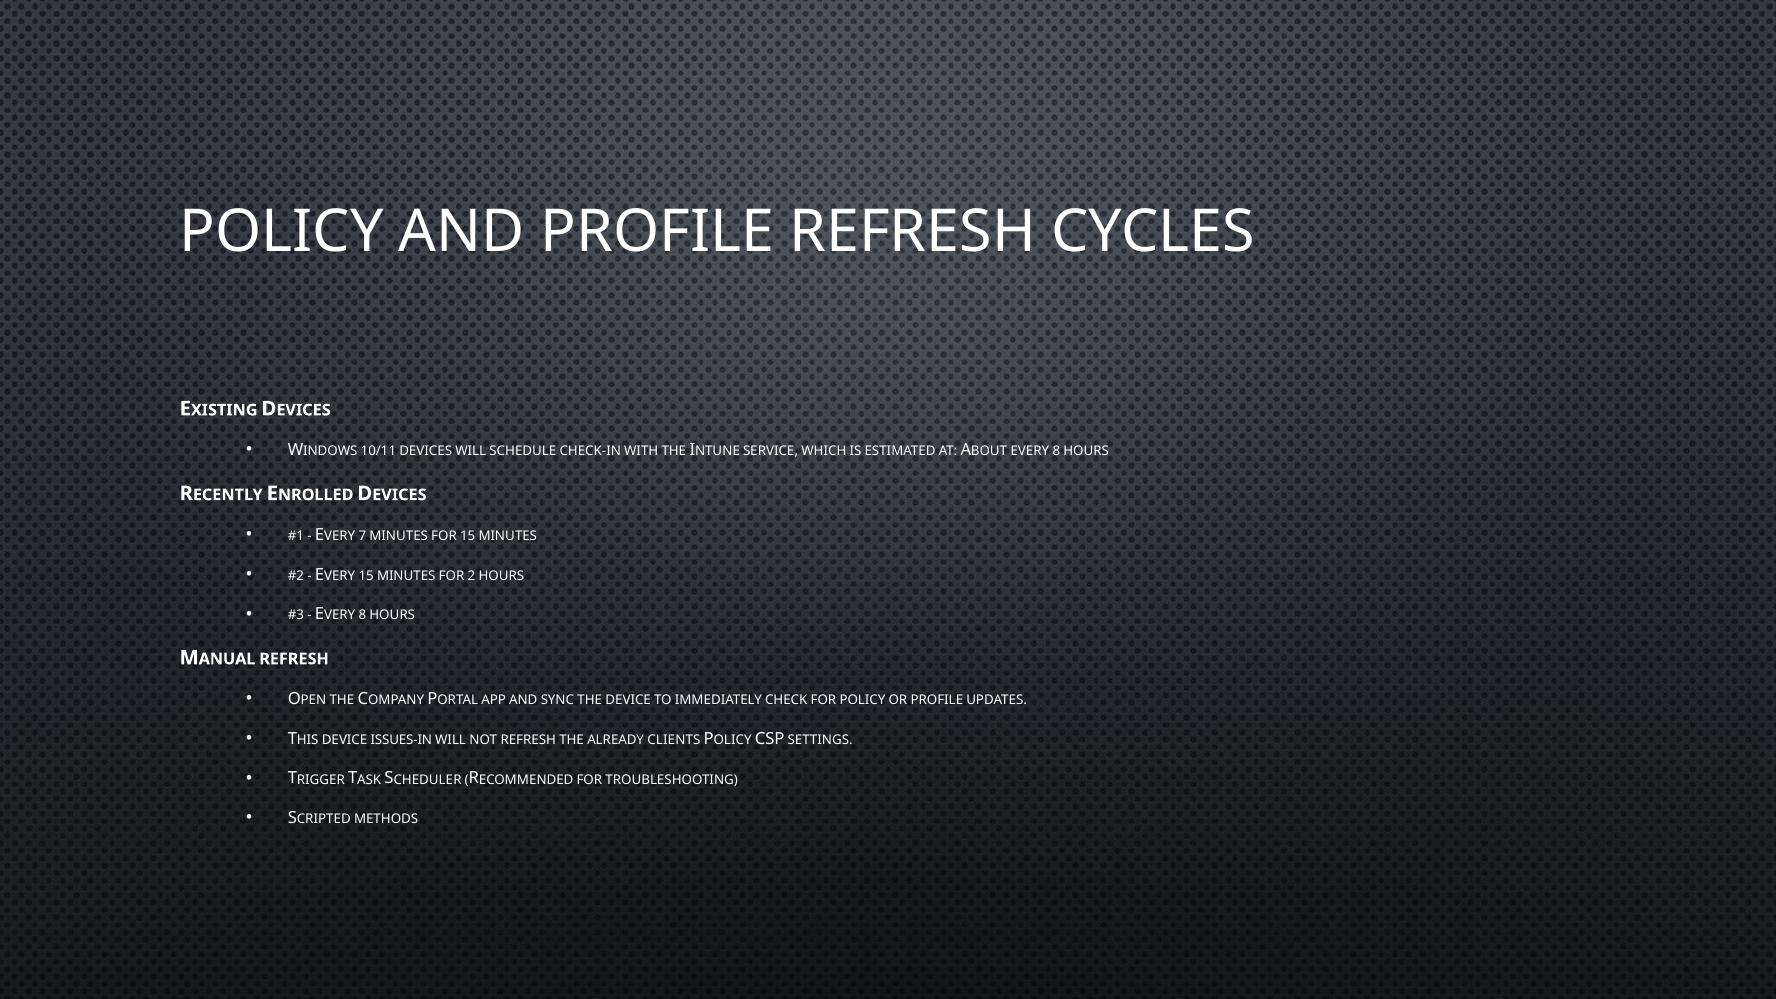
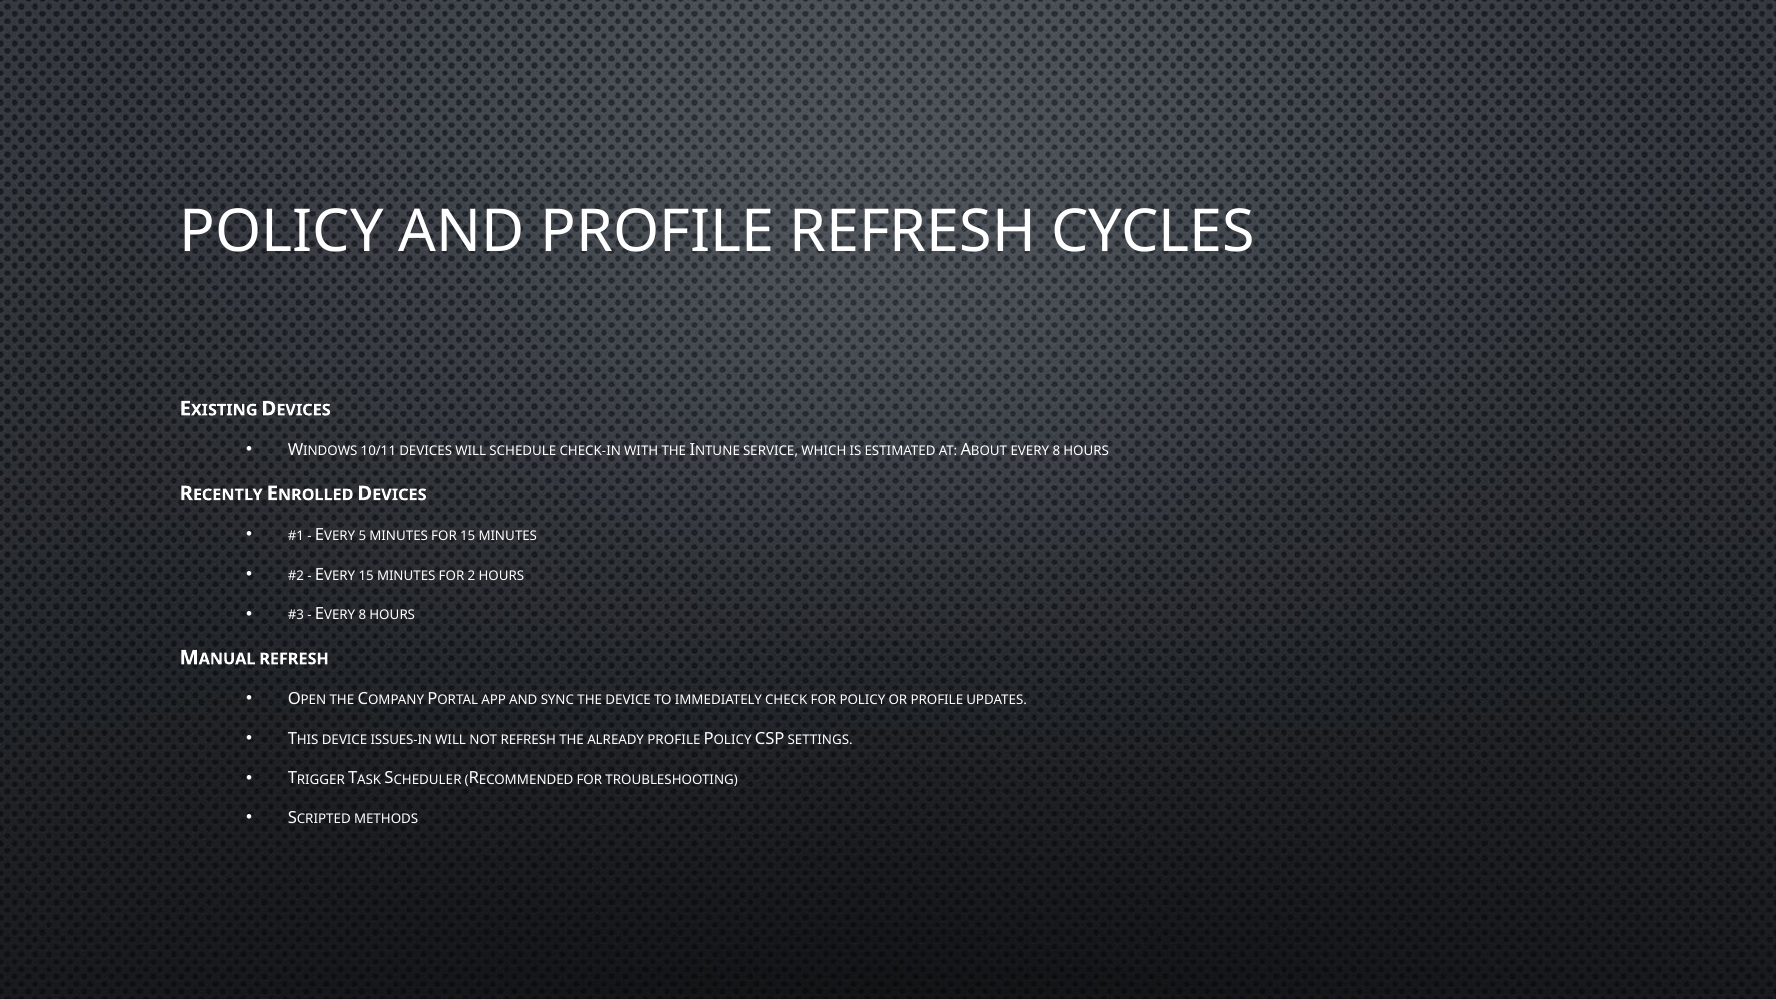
7: 7 -> 5 (362, 536)
ALREADY CLIENTS: CLIENTS -> PROFILE (674, 740)
